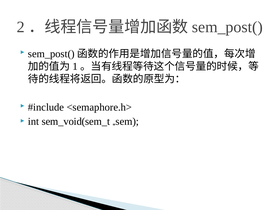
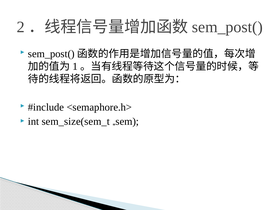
sem_void(sem_t: sem_void(sem_t -> sem_size(sem_t (76, 121)
